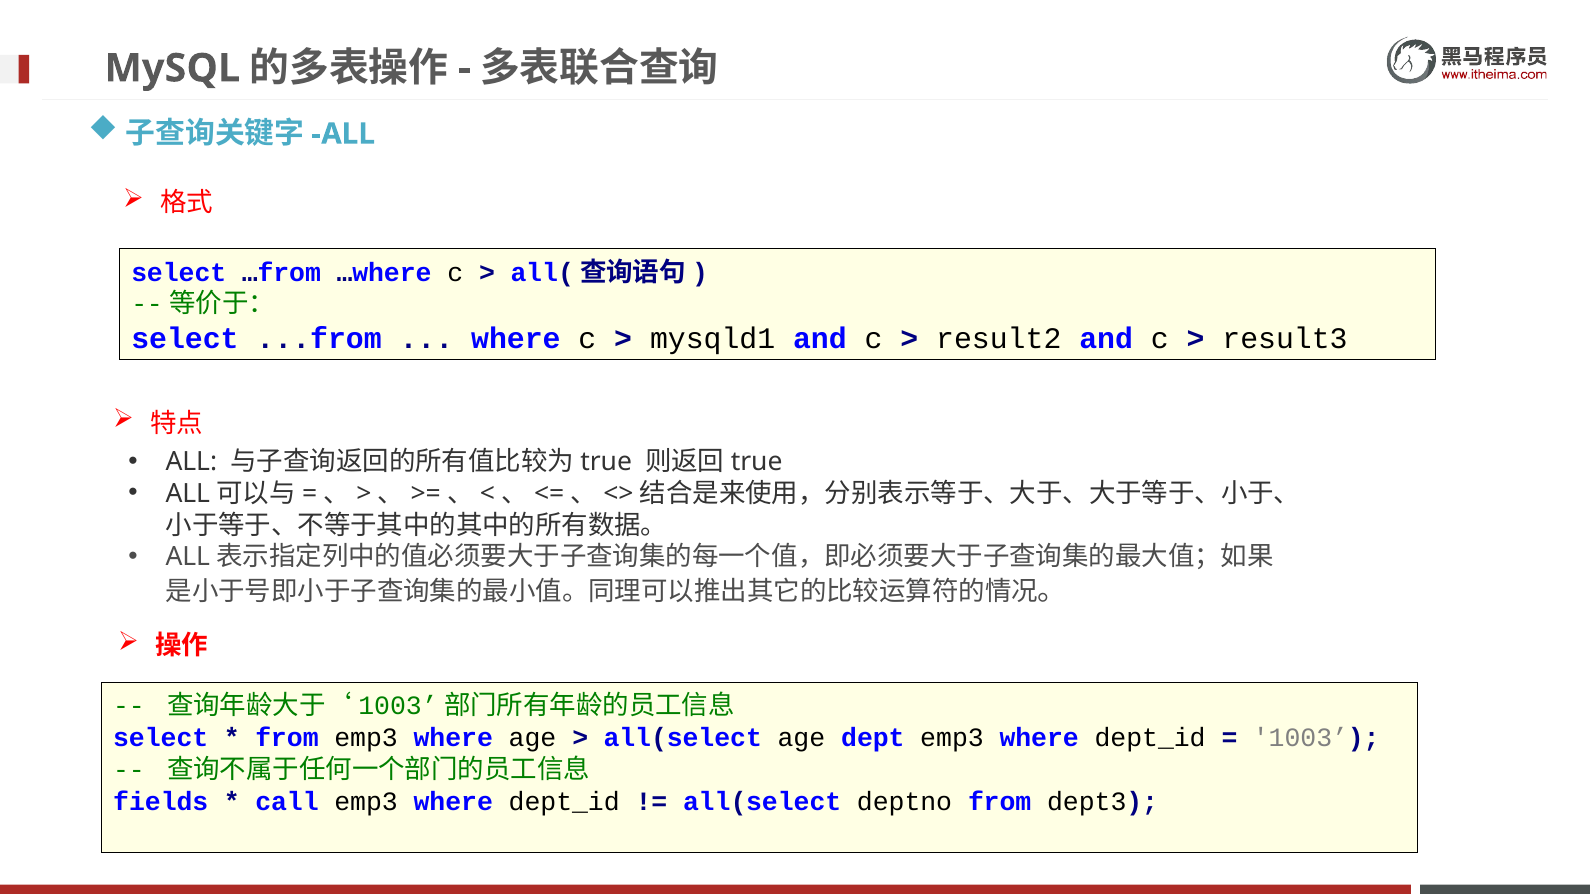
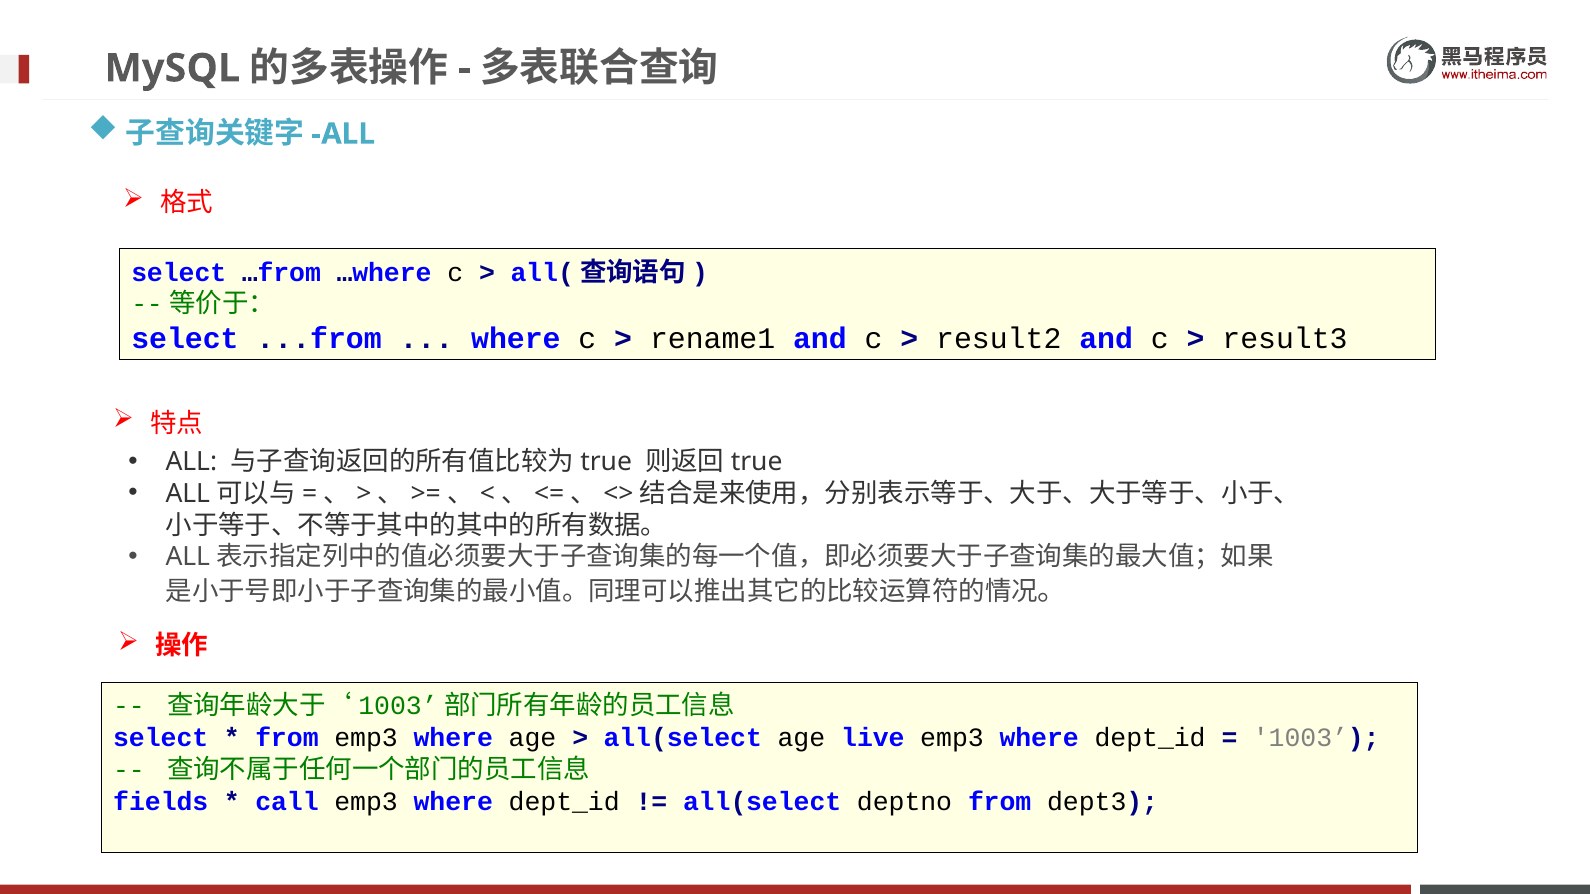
mysqld1: mysqld1 -> rename1 (713, 338)
dept: dept -> live (873, 738)
